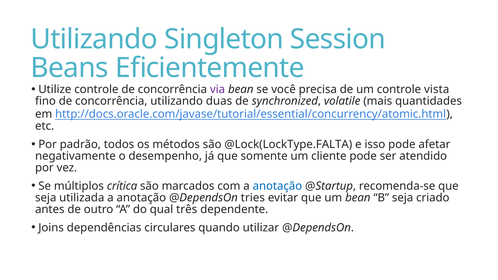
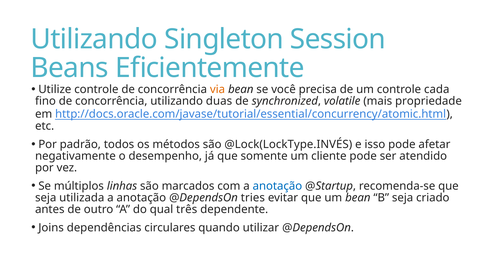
via colour: purple -> orange (218, 90)
vista: vista -> cada (437, 90)
quantidades: quantidades -> propriedade (428, 101)
@Lock(LockType.FALTA: @Lock(LockType.FALTA -> @Lock(LockType.INVÉS (288, 144)
crítica: crítica -> linhas (122, 186)
